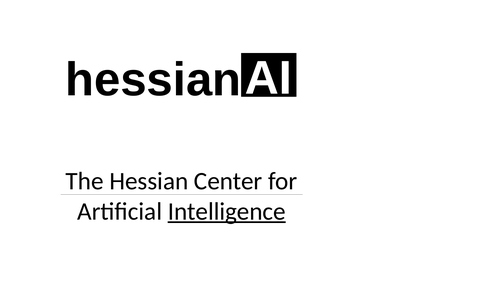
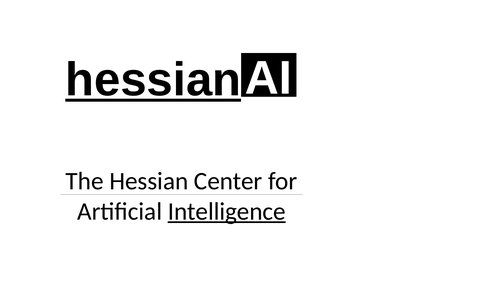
hessian underline: none -> present (153, 80)
